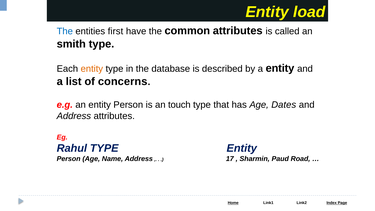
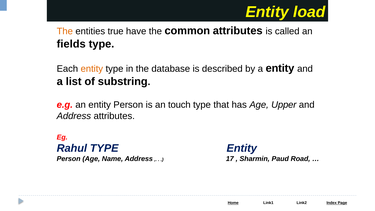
The colour: blue -> orange (65, 31)
first: first -> true (116, 31)
smith: smith -> fields (71, 44)
concerns: concerns -> substring (123, 81)
Dates: Dates -> Upper (284, 105)
